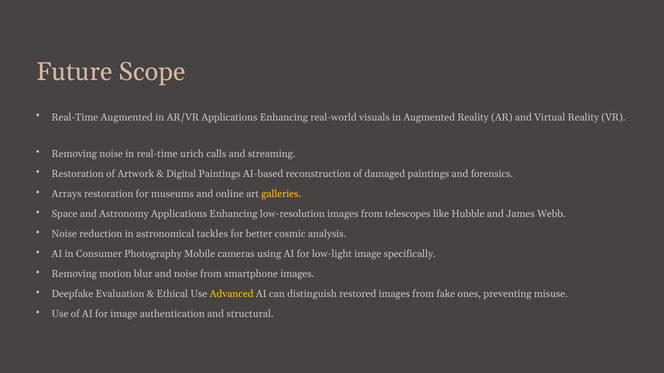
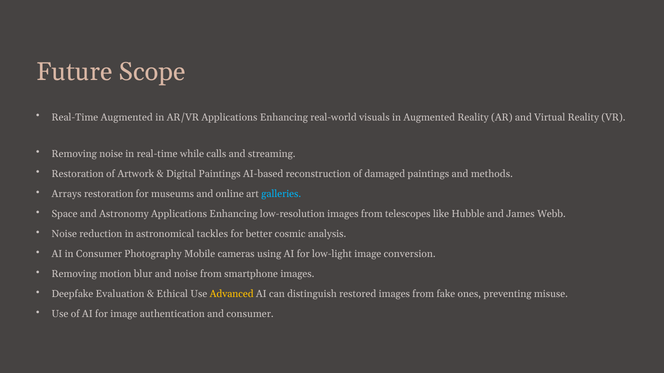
urich: urich -> while (192, 154)
forensics: forensics -> methods (492, 174)
galleries colour: yellow -> light blue (281, 194)
specifically: specifically -> conversion (410, 254)
and structural: structural -> consumer (250, 315)
